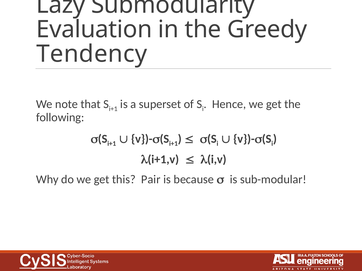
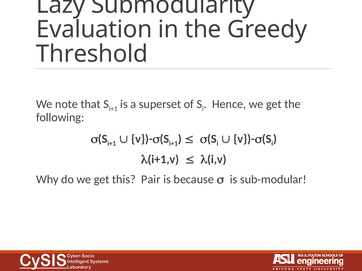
Tendency: Tendency -> Threshold (92, 54)
